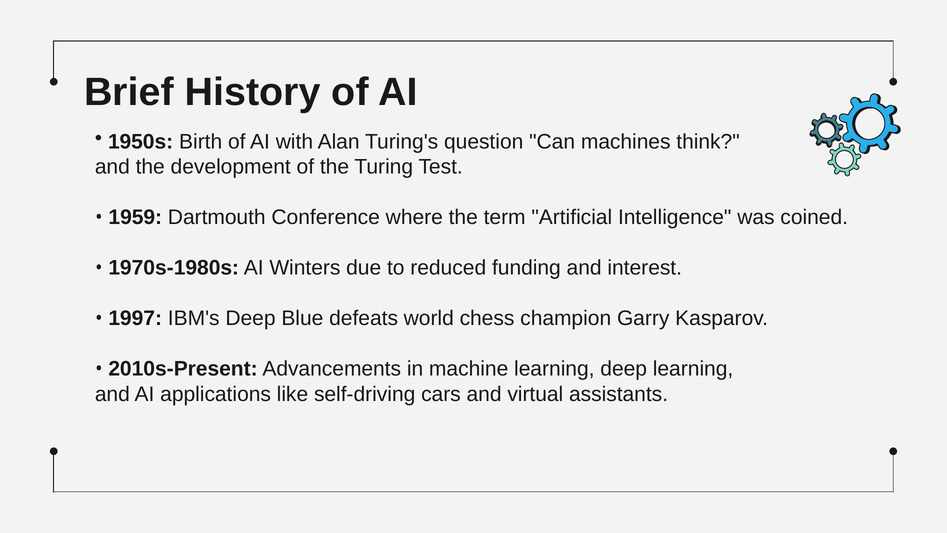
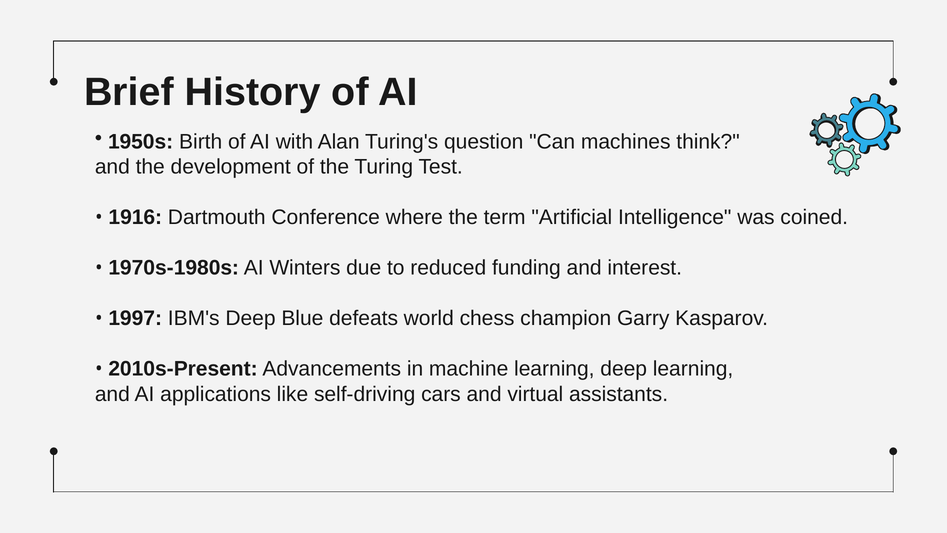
1959: 1959 -> 1916 (135, 217)
